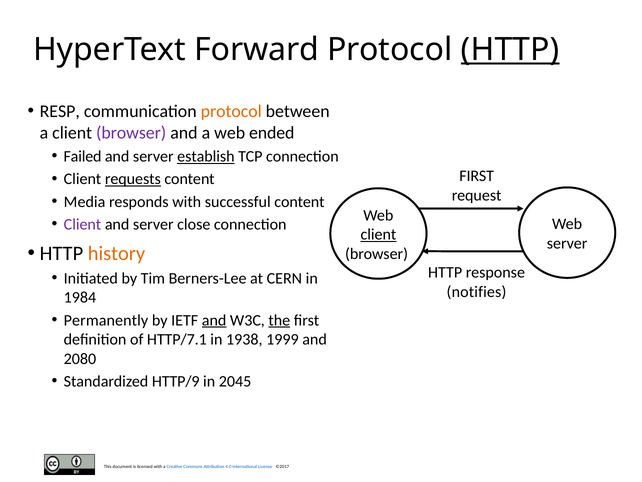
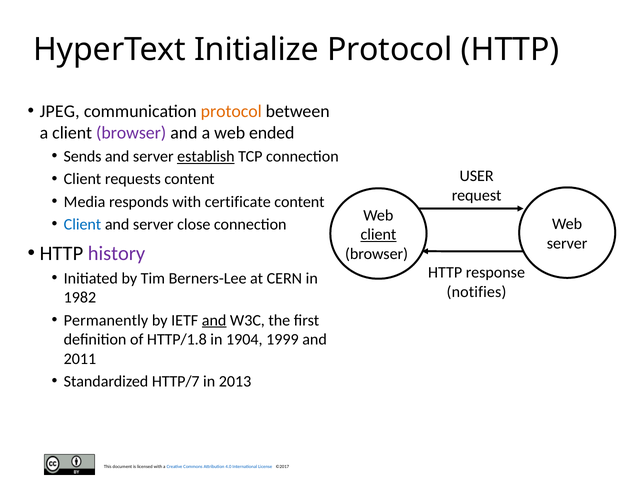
Forward: Forward -> Initialize (257, 50)
HTTP underline: present -> none (510, 50)
RESP: RESP -> JPEG (60, 111)
Failed: Failed -> Sends (83, 156)
FIRST: FIRST -> USER (477, 176)
requests underline: present -> none (133, 179)
successful: successful -> certificate (238, 202)
Client colour: purple -> blue (82, 224)
history colour: orange -> purple (117, 253)
1984: 1984 -> 1982 (80, 297)
the underline: present -> none (279, 320)
HTTP/7.1: HTTP/7.1 -> HTTP/1.8 (177, 339)
1938: 1938 -> 1904 (244, 339)
2080: 2080 -> 2011 (80, 358)
HTTP/9: HTTP/9 -> HTTP/7 (176, 381)
2045: 2045 -> 2013 (235, 381)
